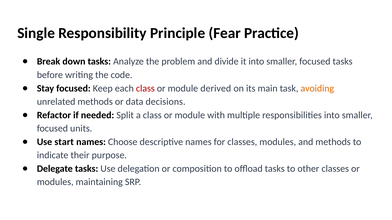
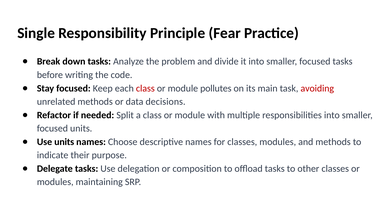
derived: derived -> pollutes (216, 89)
avoiding colour: orange -> red (317, 89)
Use start: start -> units (64, 142)
